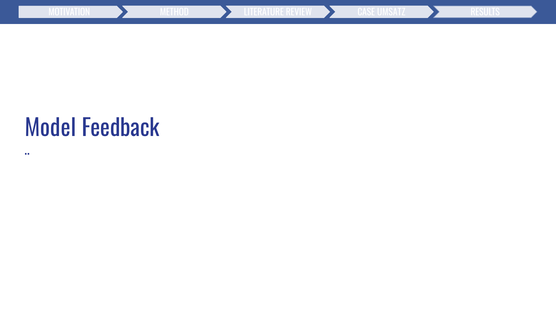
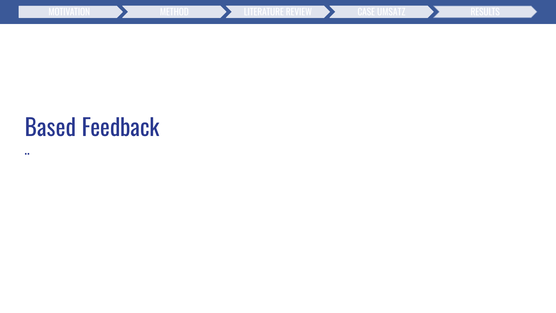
Model: Model -> Based (50, 128)
